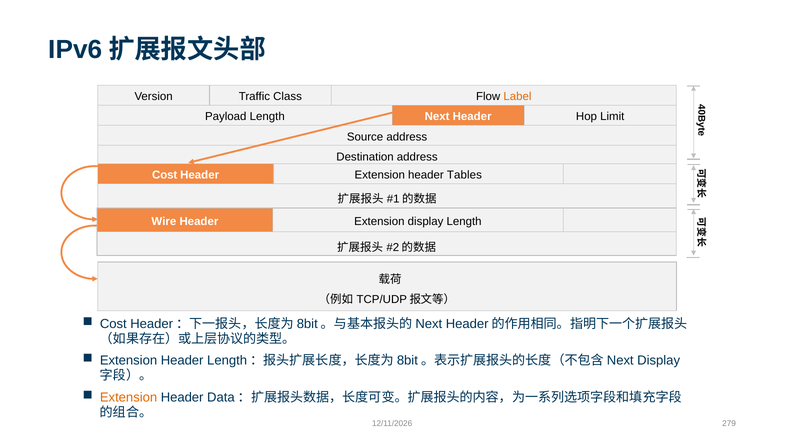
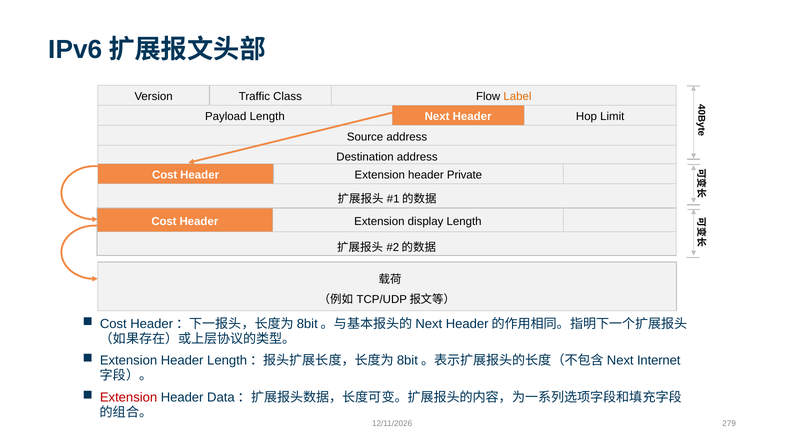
Tables: Tables -> Private (465, 175)
Wire: Wire -> Cost (164, 221)
Display: Display -> Internet (659, 360)
Extension colour: orange -> red (129, 397)
